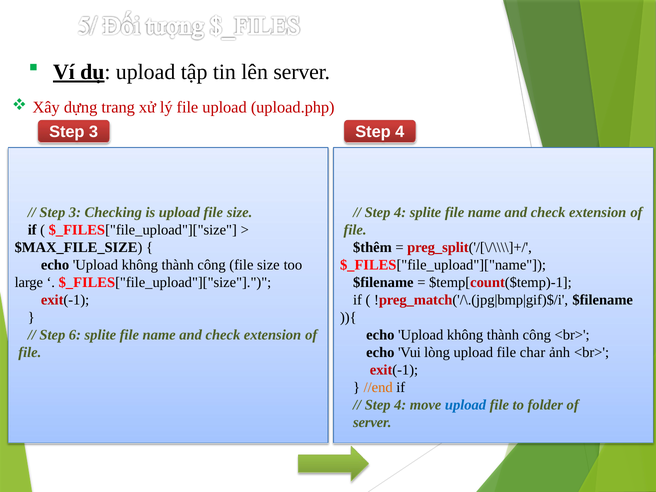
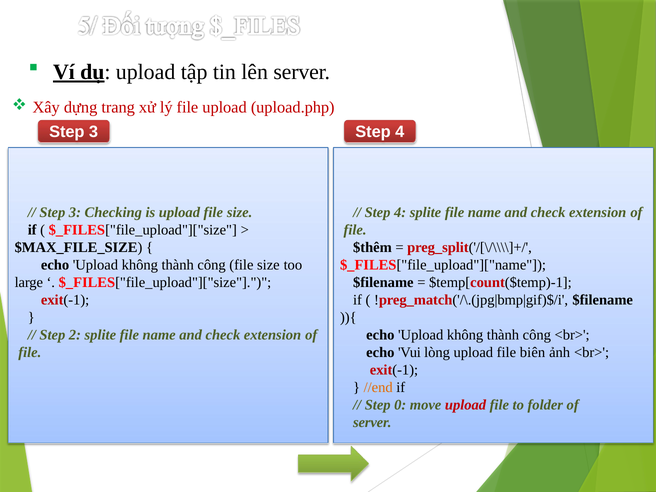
6: 6 -> 2 (75, 335)
char: char -> biên (533, 353)
4: 4 -> 0 (400, 405)
upload colour: blue -> red (466, 405)
